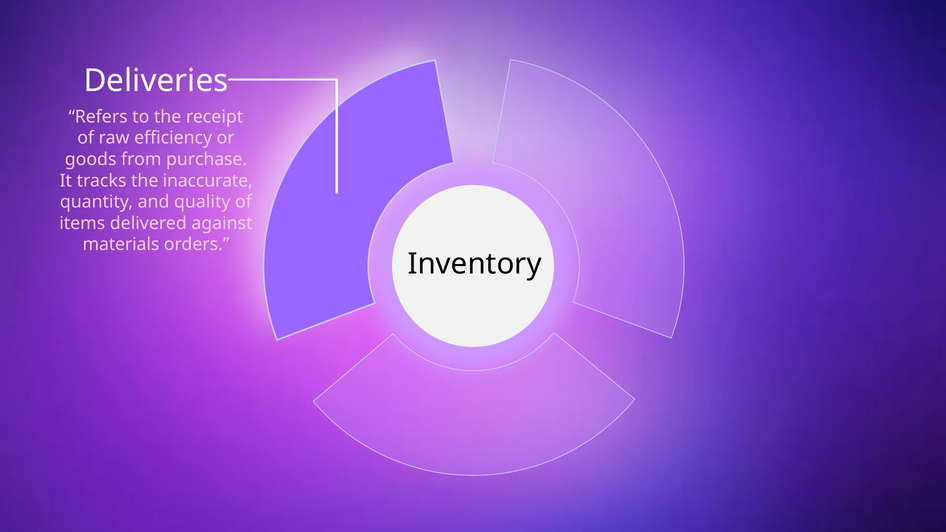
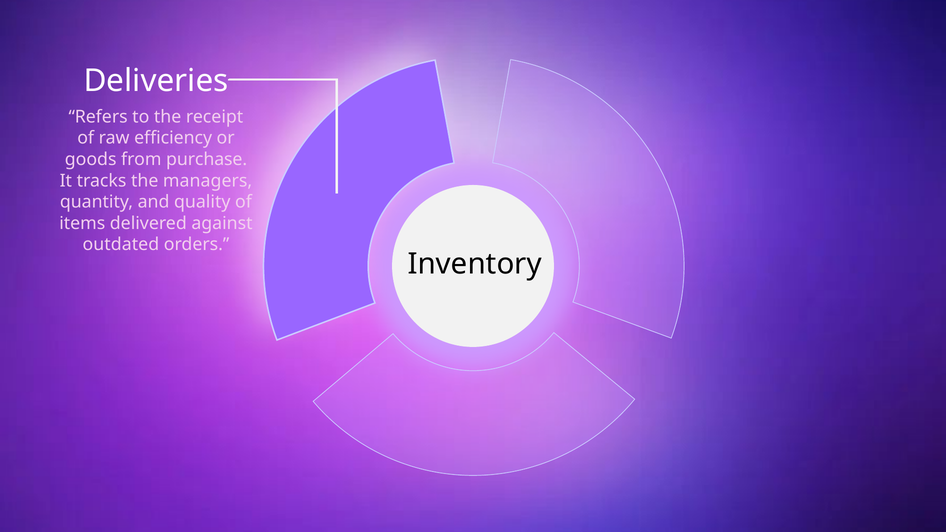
inaccurate: inaccurate -> managers (208, 181)
materials: materials -> outdated (121, 245)
